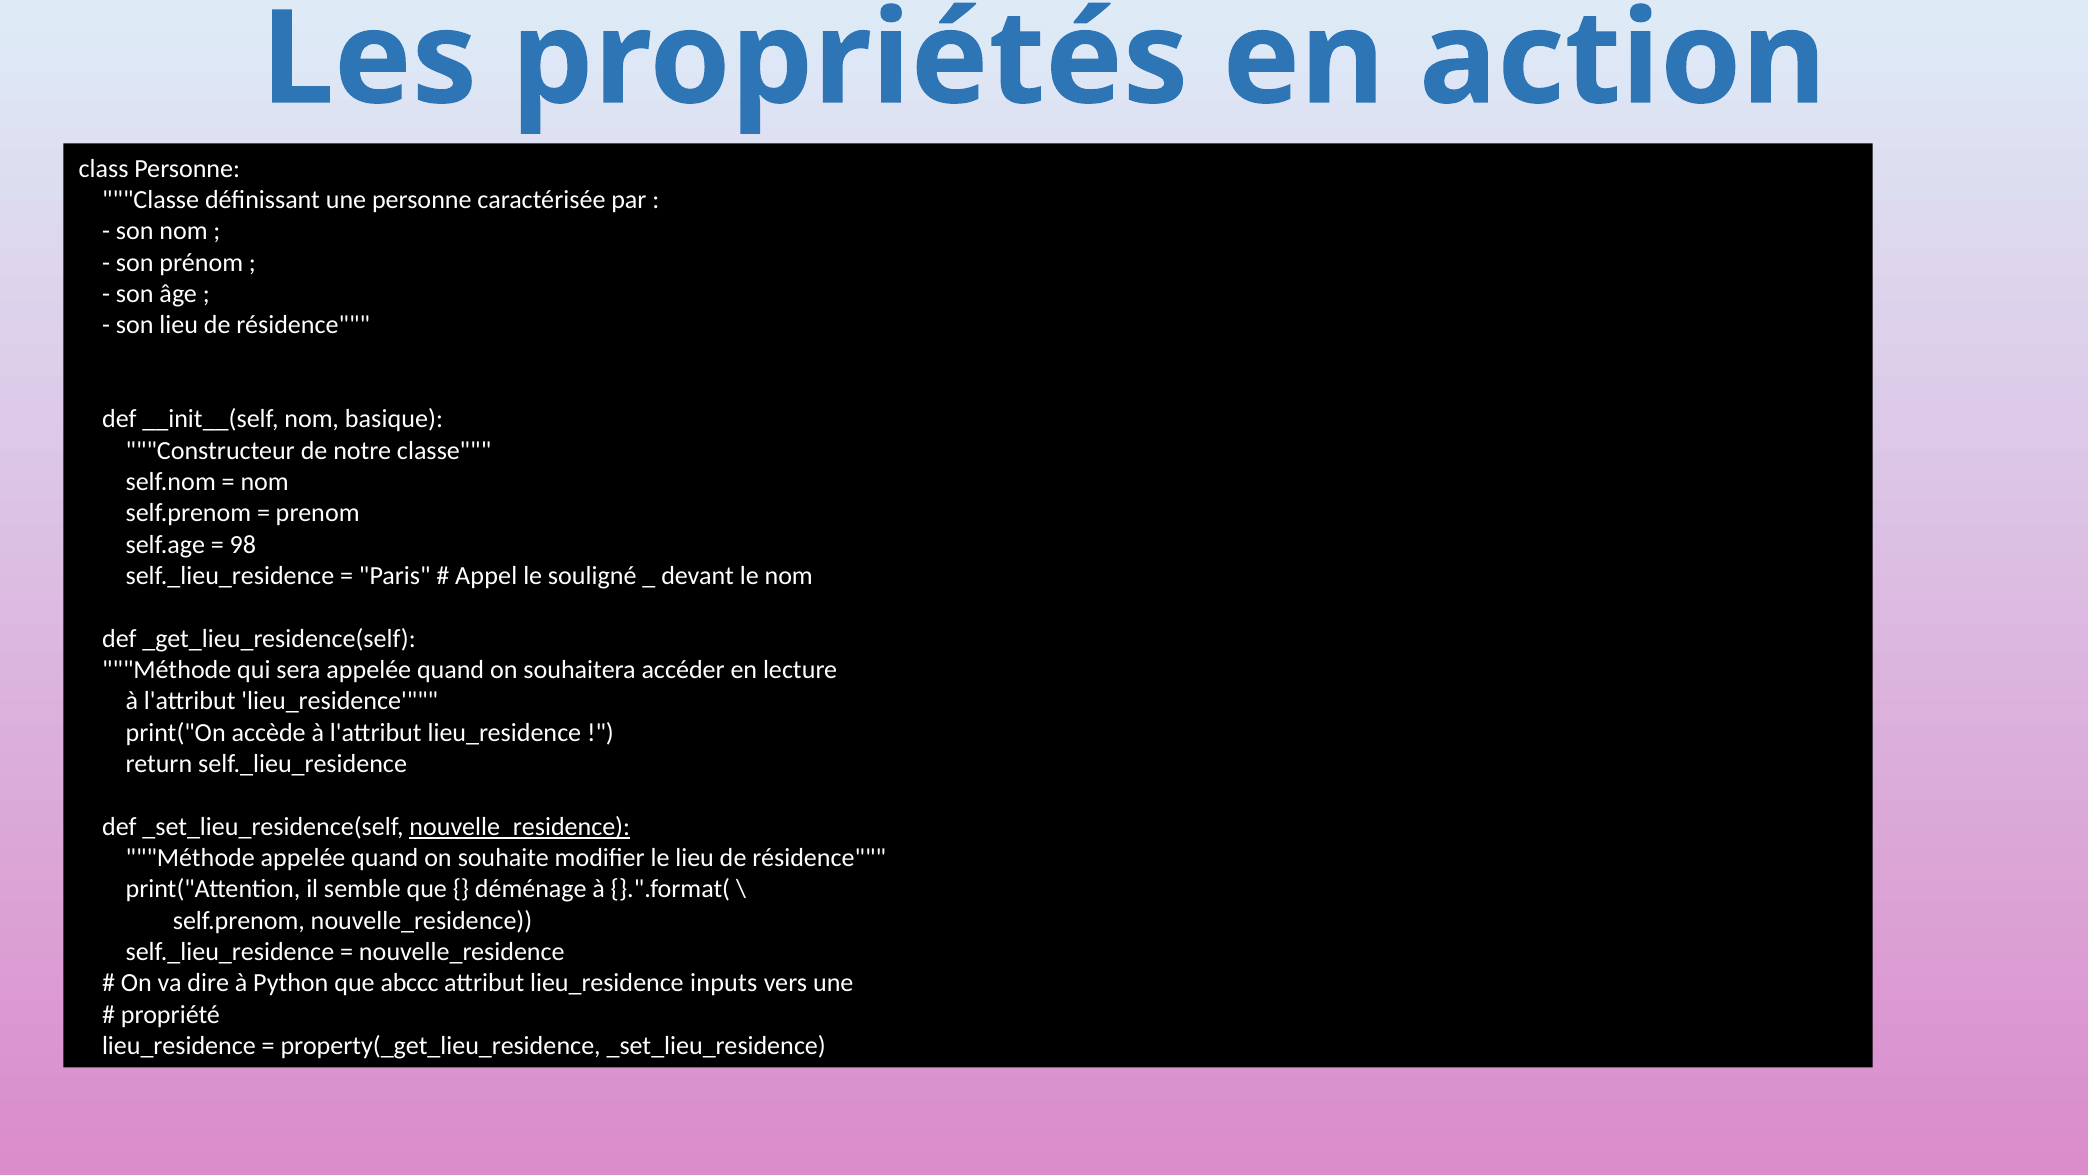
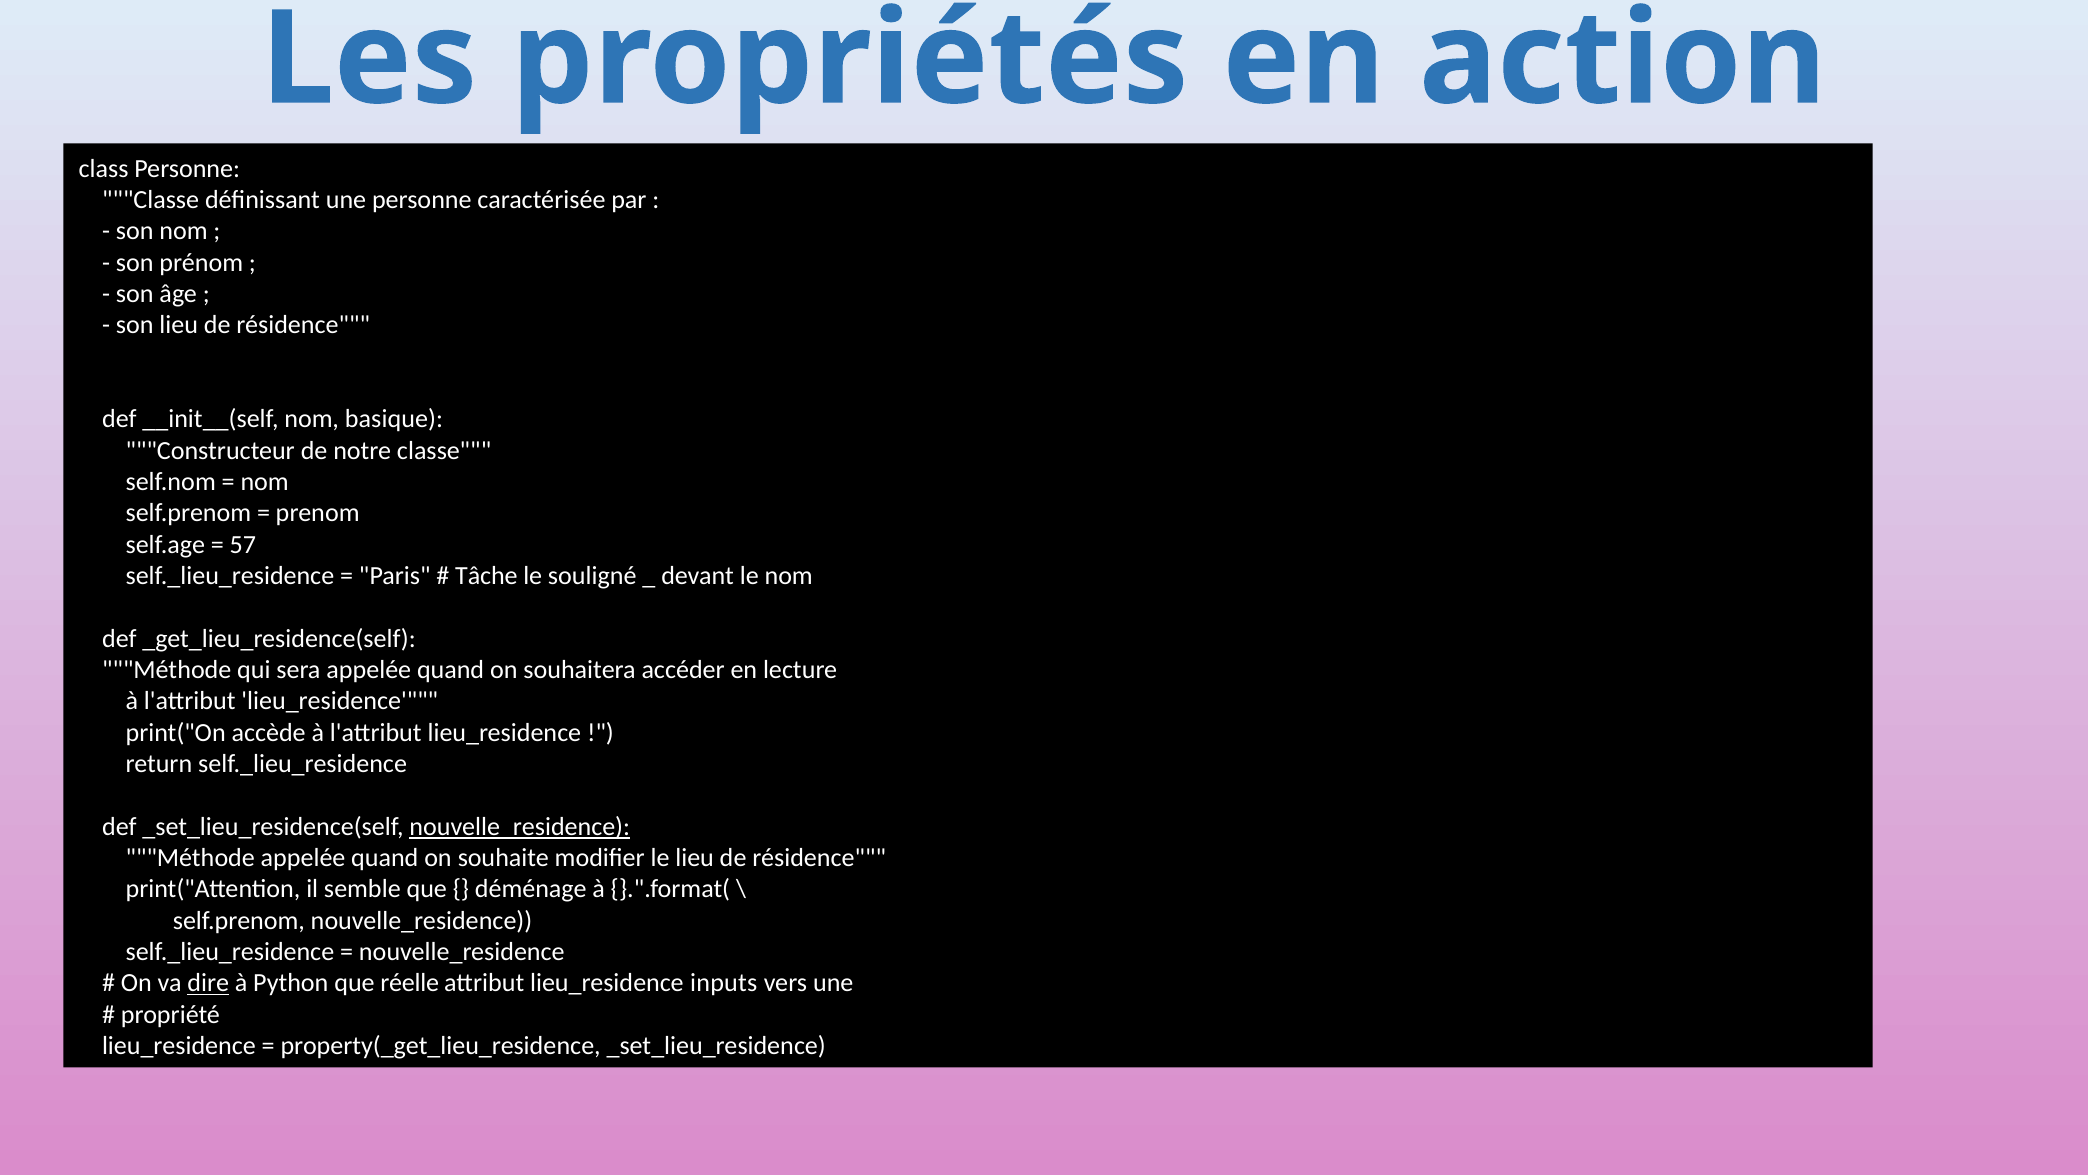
98: 98 -> 57 (243, 544)
Appel: Appel -> Tâche (486, 576)
dire underline: none -> present (208, 983)
abccc: abccc -> réelle (410, 983)
